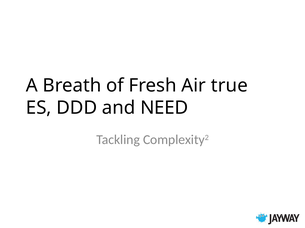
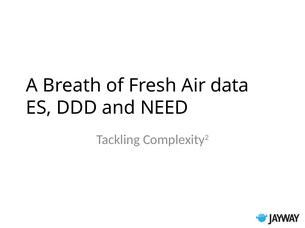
true: true -> data (230, 86)
